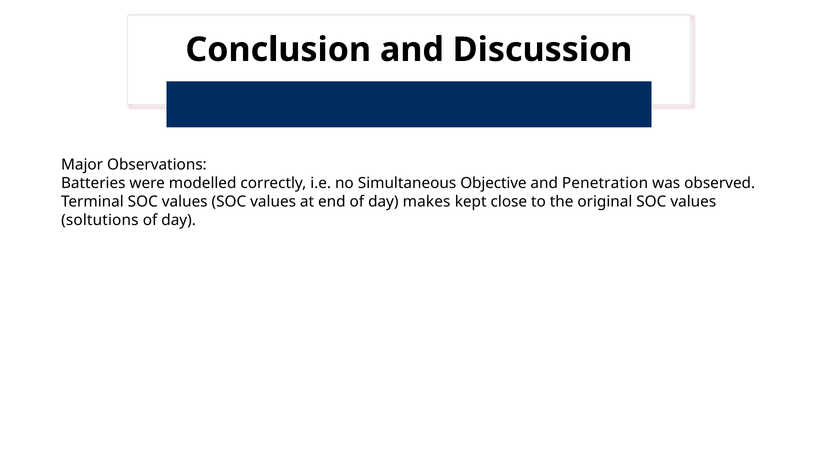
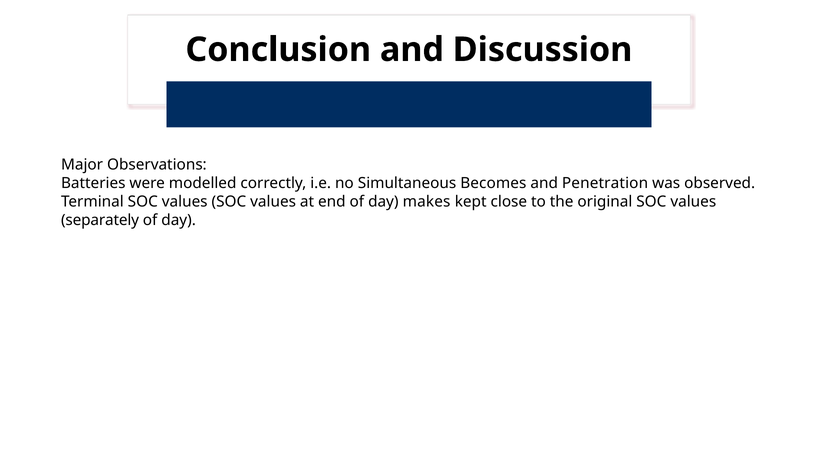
Objective: Objective -> Becomes (493, 183)
soltutions: soltutions -> separately (100, 220)
